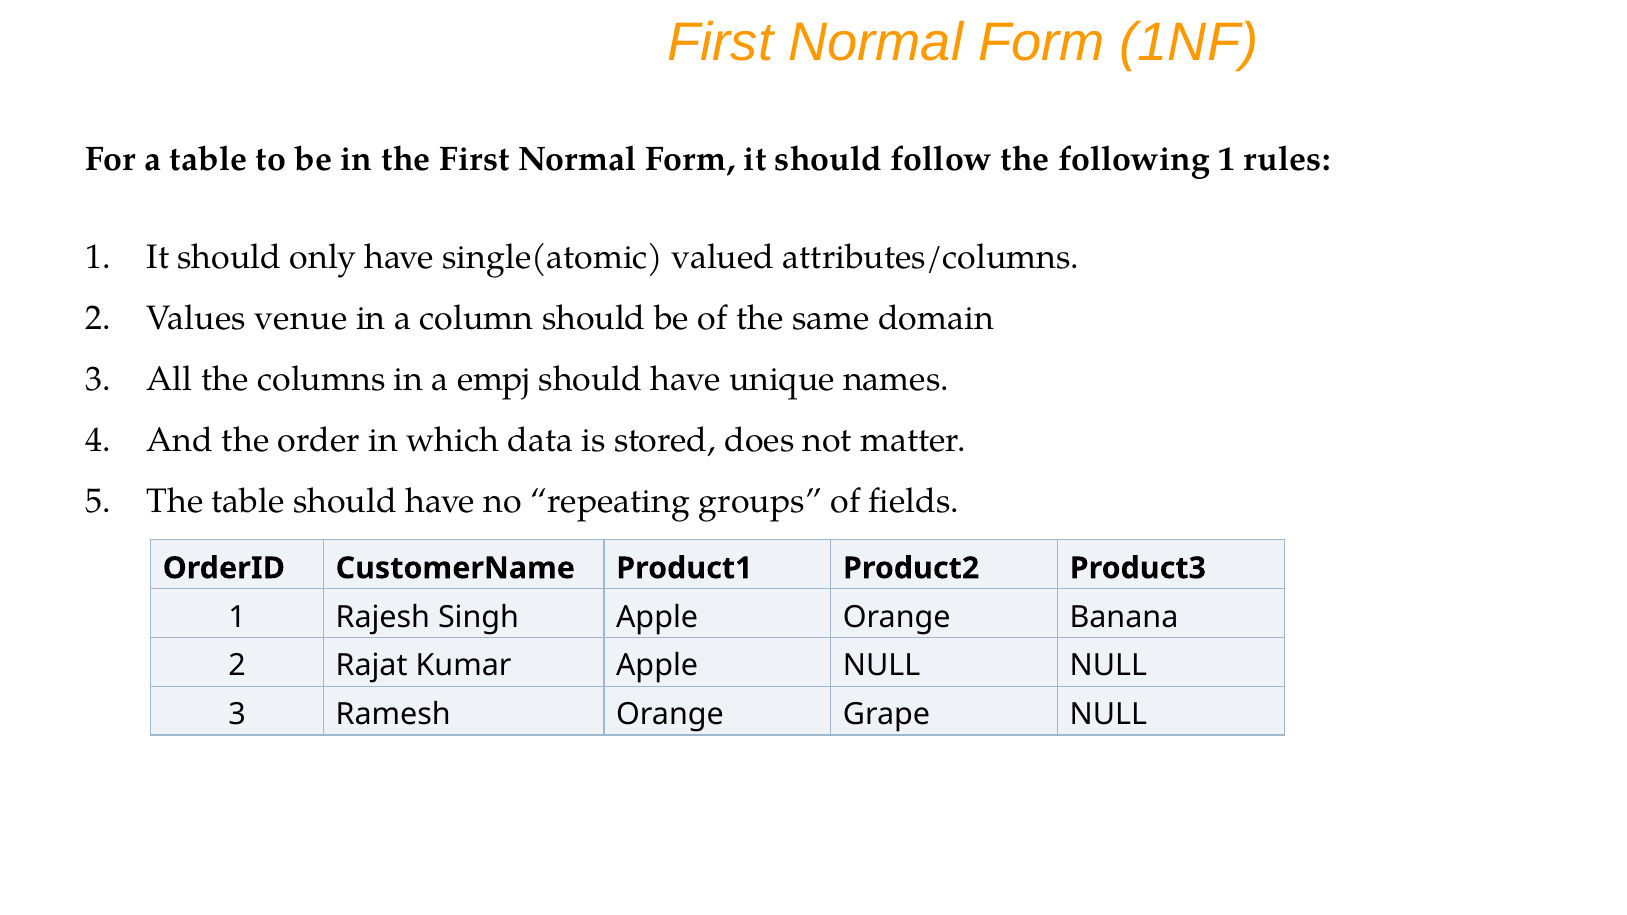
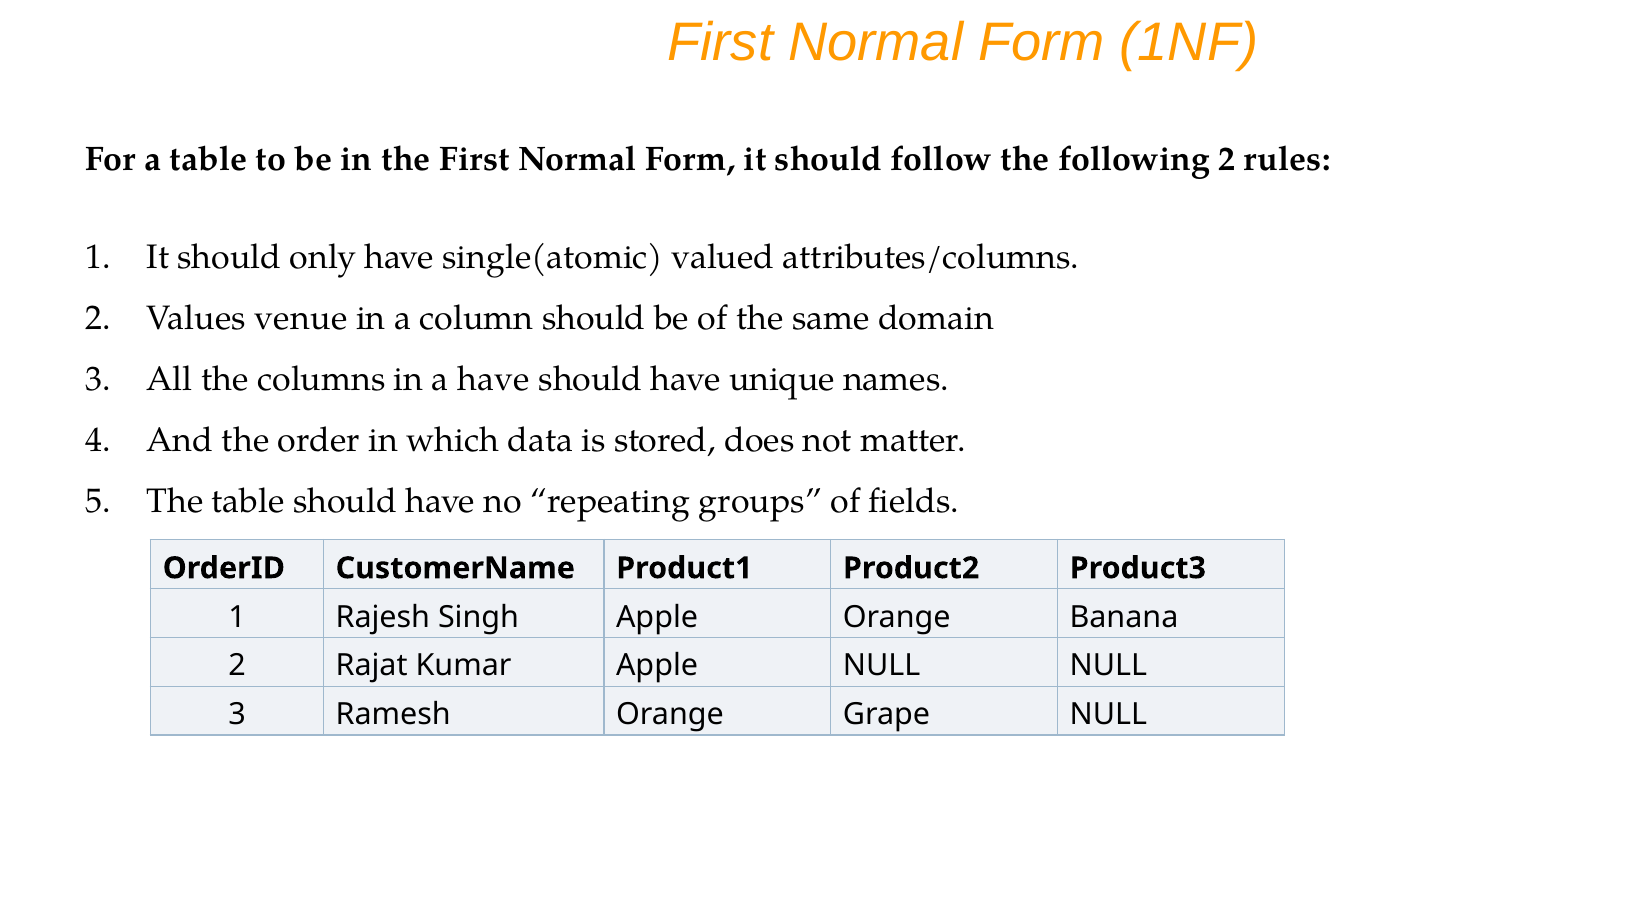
following 1: 1 -> 2 (1227, 160)
a empj: empj -> have (494, 379)
